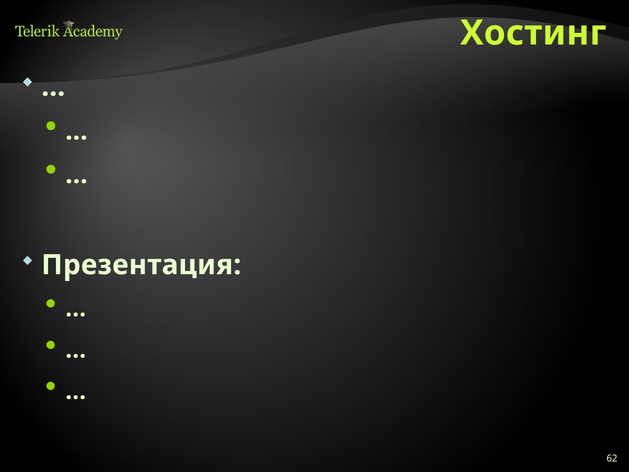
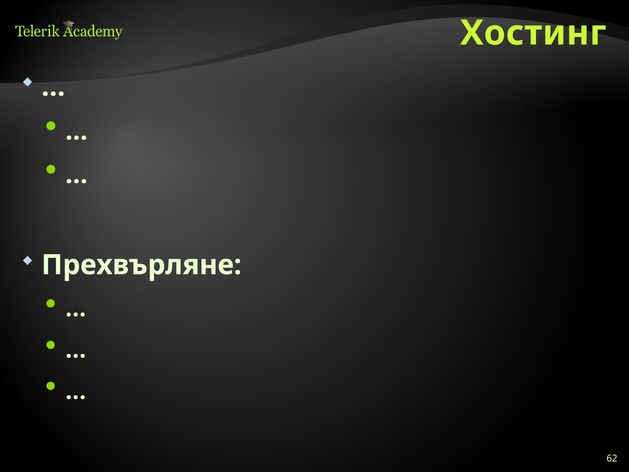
Презентация: Презентация -> Прехвърляне (141, 265)
